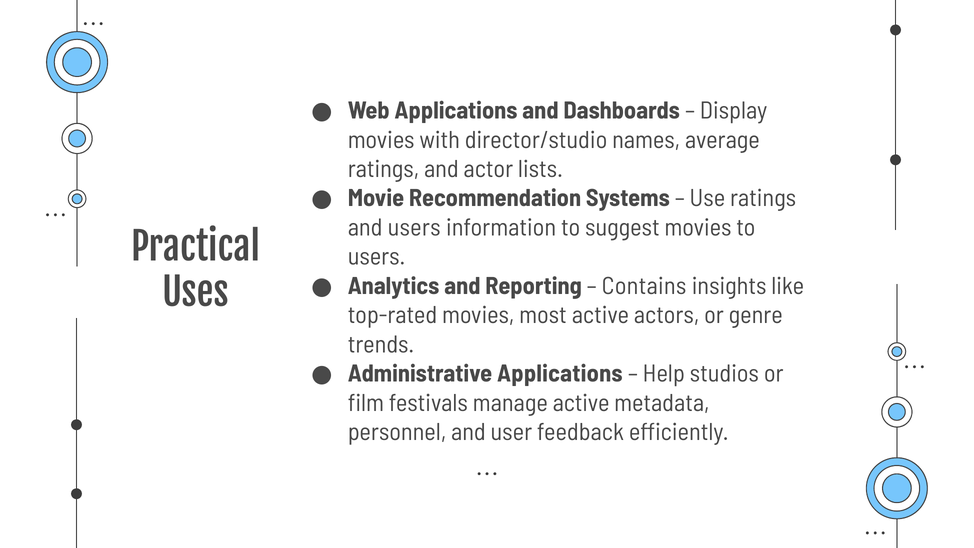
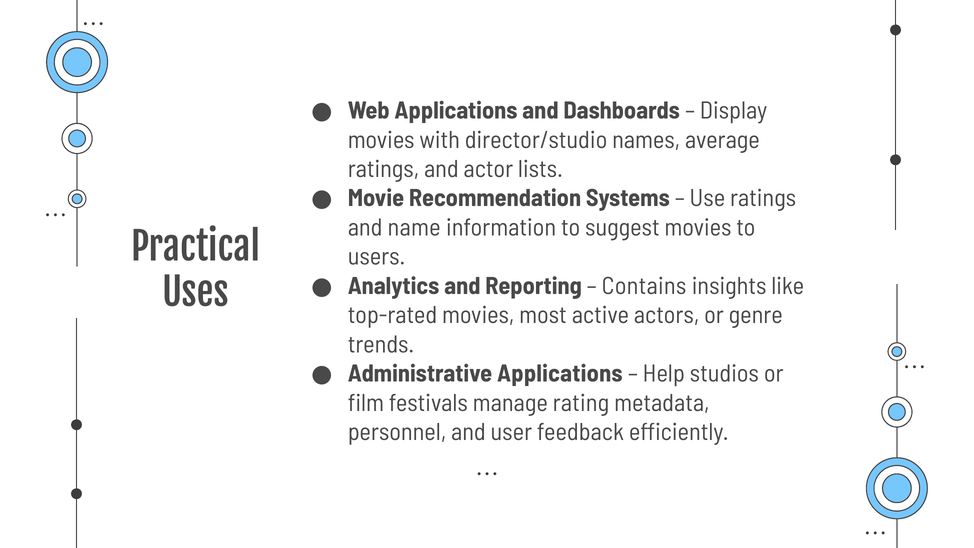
and users: users -> name (414, 228)
manage active: active -> rating (581, 403)
